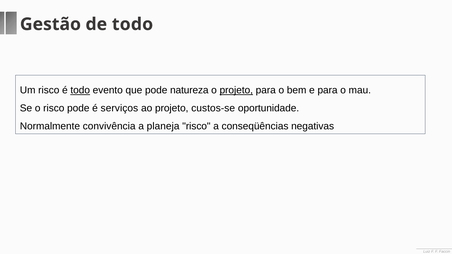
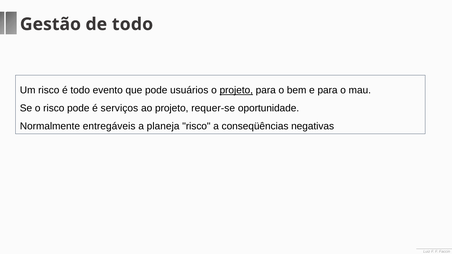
todo underline: present -> none (80, 90)
natureza: natureza -> usuários (189, 90)
custos-se: custos-se -> requer-se (213, 108)
convivência: convivência -> entregáveis (109, 126)
